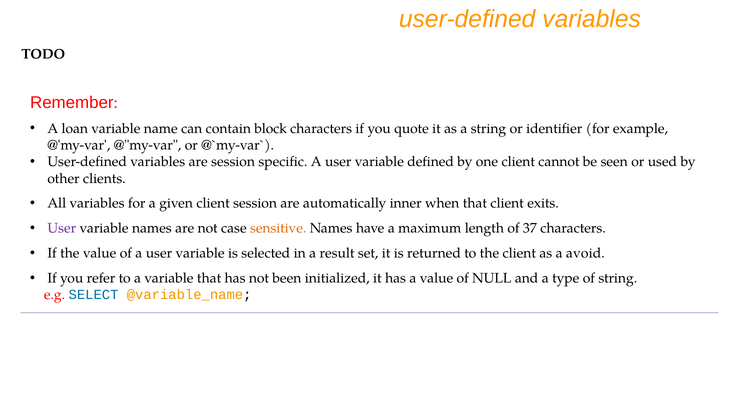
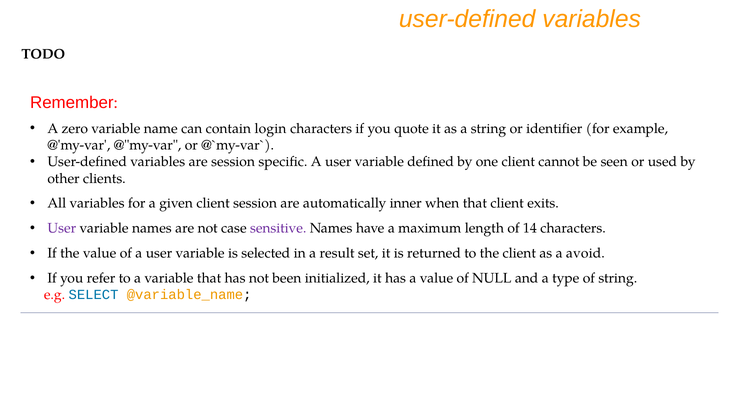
loan: loan -> zero (75, 128)
block: block -> login (270, 128)
sensitive colour: orange -> purple (278, 228)
37: 37 -> 14 (530, 228)
